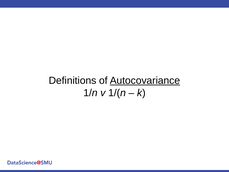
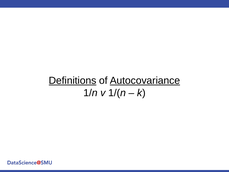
Definitions underline: none -> present (73, 80)
